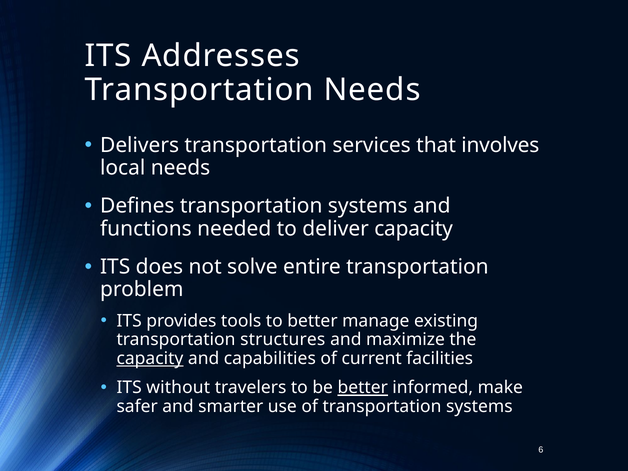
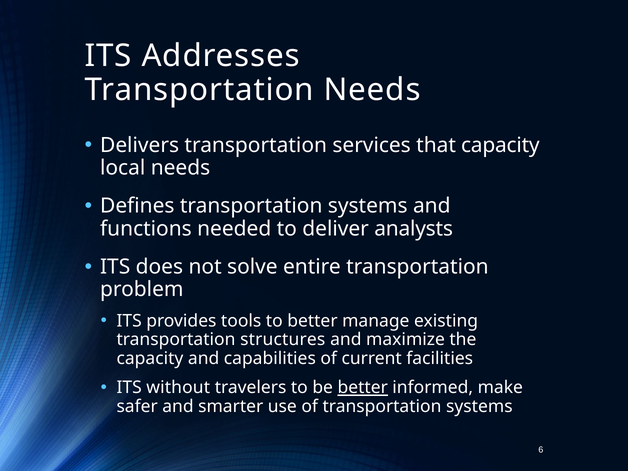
that involves: involves -> capacity (500, 145)
deliver capacity: capacity -> analysts (414, 229)
capacity underline: present -> none (150, 358)
